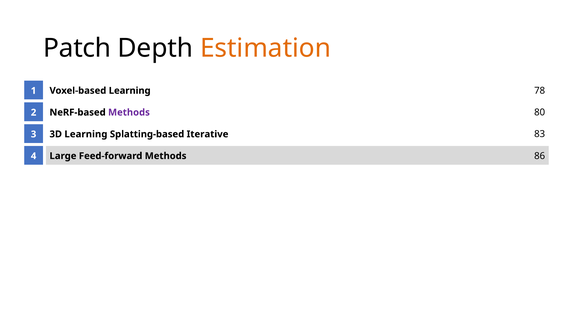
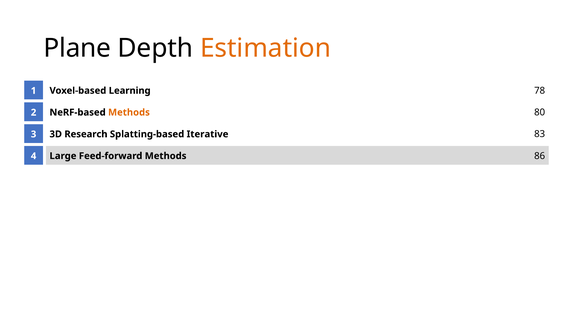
Patch: Patch -> Plane (77, 48)
Methods colour: purple -> orange (129, 112)
3D Learning: Learning -> Research (86, 134)
